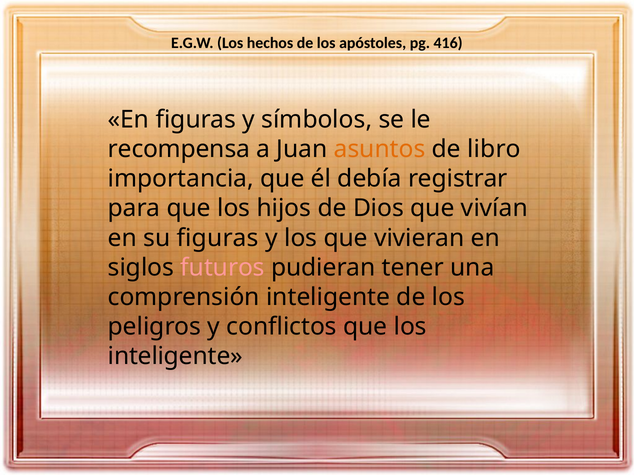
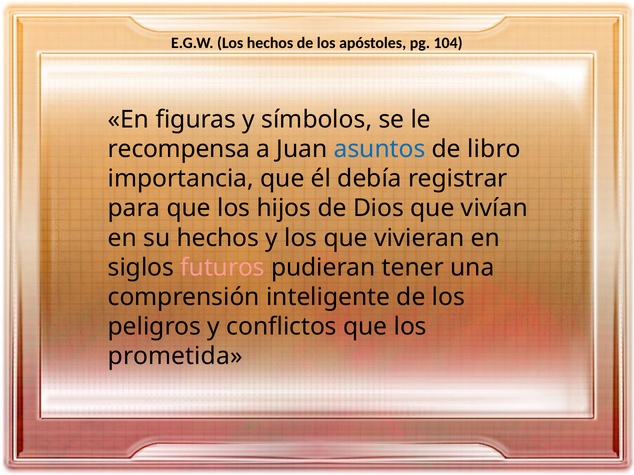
416: 416 -> 104 (448, 43)
asuntos colour: orange -> blue (380, 149)
su figuras: figuras -> hechos (218, 238)
inteligente: inteligente -> prometida (175, 357)
